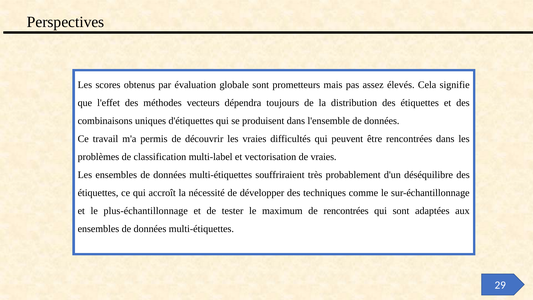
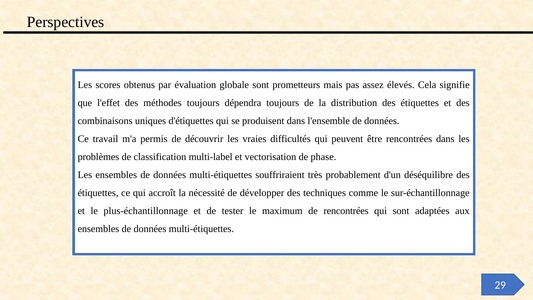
méthodes vecteurs: vecteurs -> toujours (203, 103)
de vraies: vraies -> phase (323, 157)
